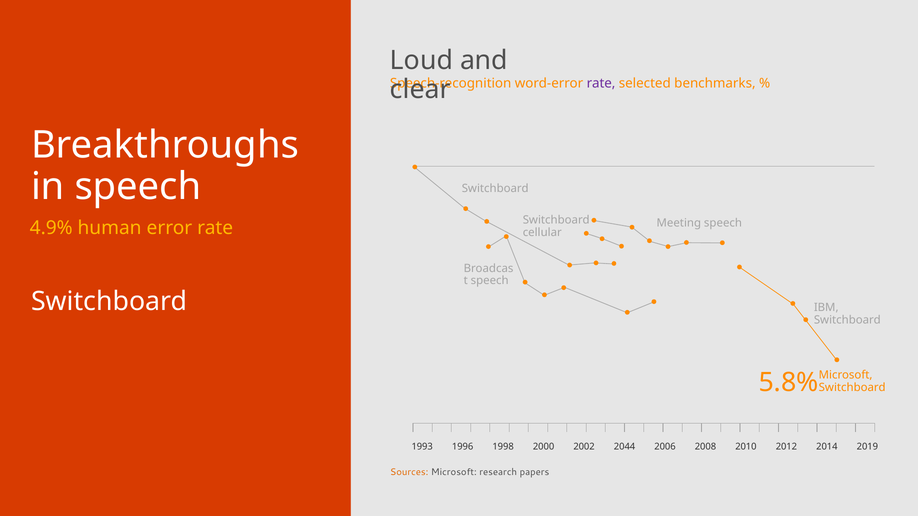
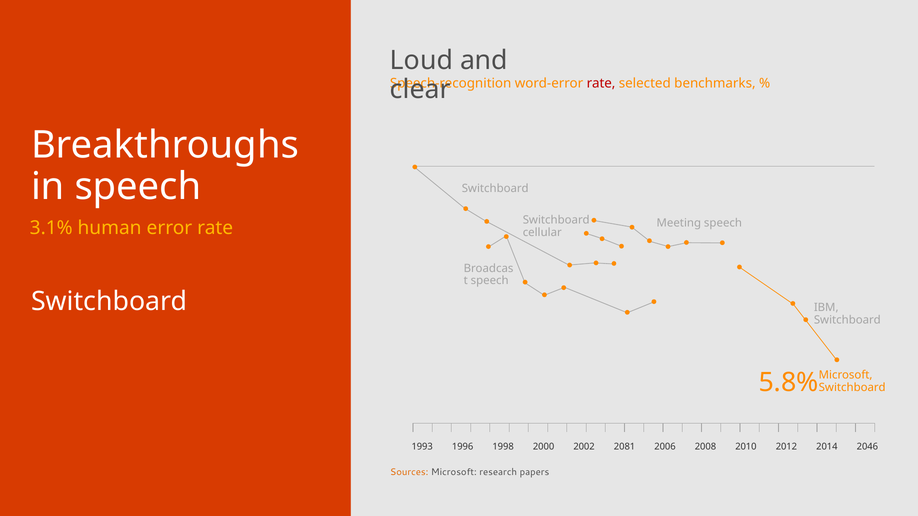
rate colour: purple -> red (601, 83)
4.9%: 4.9% -> 3.1% (51, 228)
2044: 2044 -> 2081 (625, 447)
2019: 2019 -> 2046 (867, 447)
